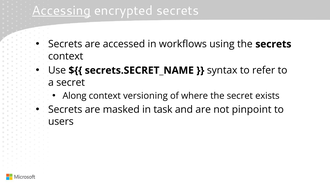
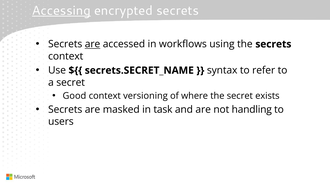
are underline: none -> present (93, 44)
Along: Along -> Good (74, 96)
pinpoint: pinpoint -> handling (252, 109)
